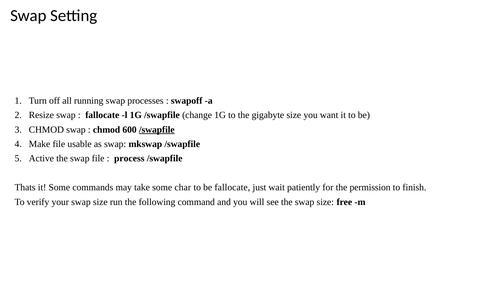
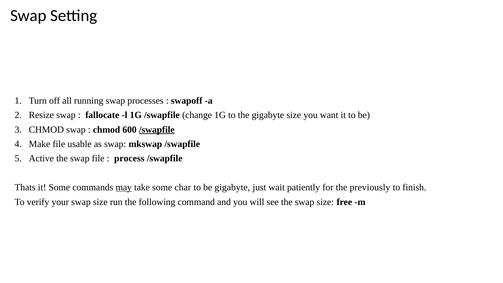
may underline: none -> present (124, 187)
be fallocate: fallocate -> gigabyte (232, 187)
permission: permission -> previously (370, 187)
